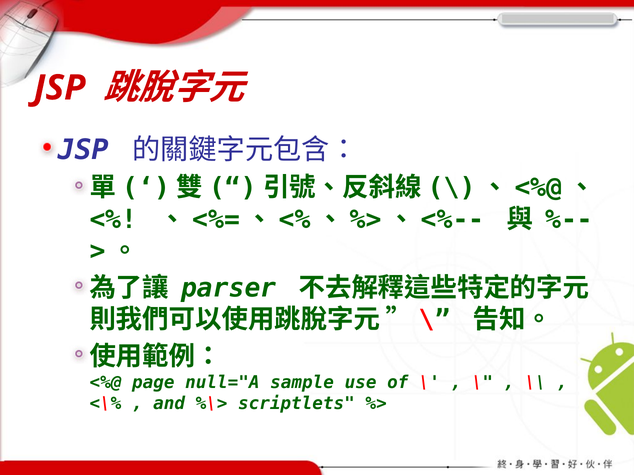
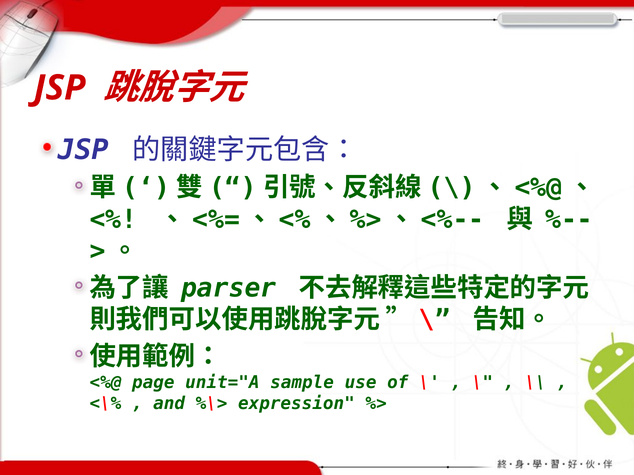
null="A: null="A -> unit="A (222, 383)
scriptlets: scriptlets -> expression (296, 404)
